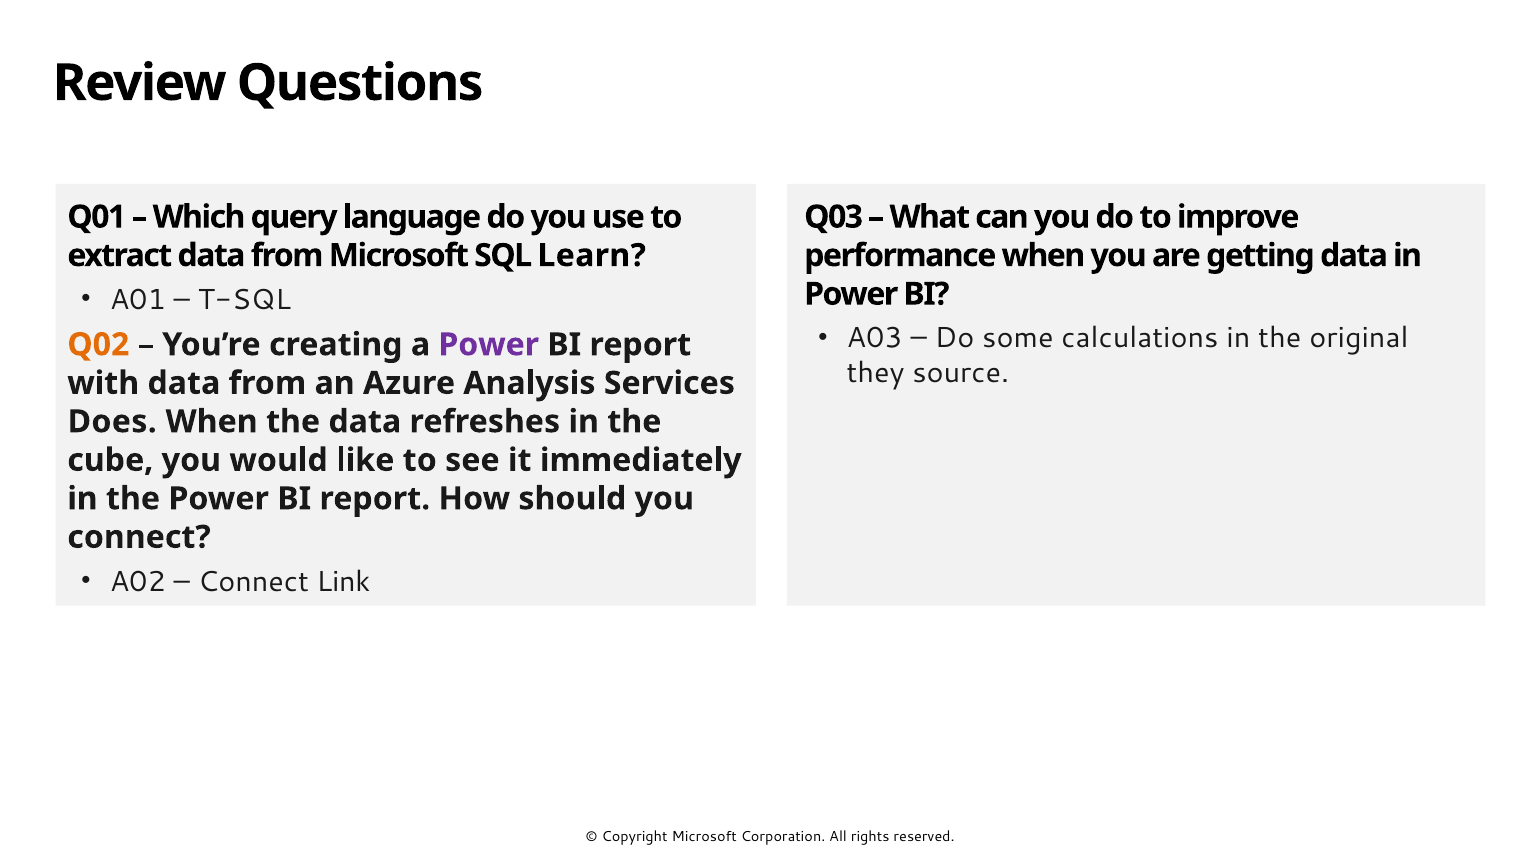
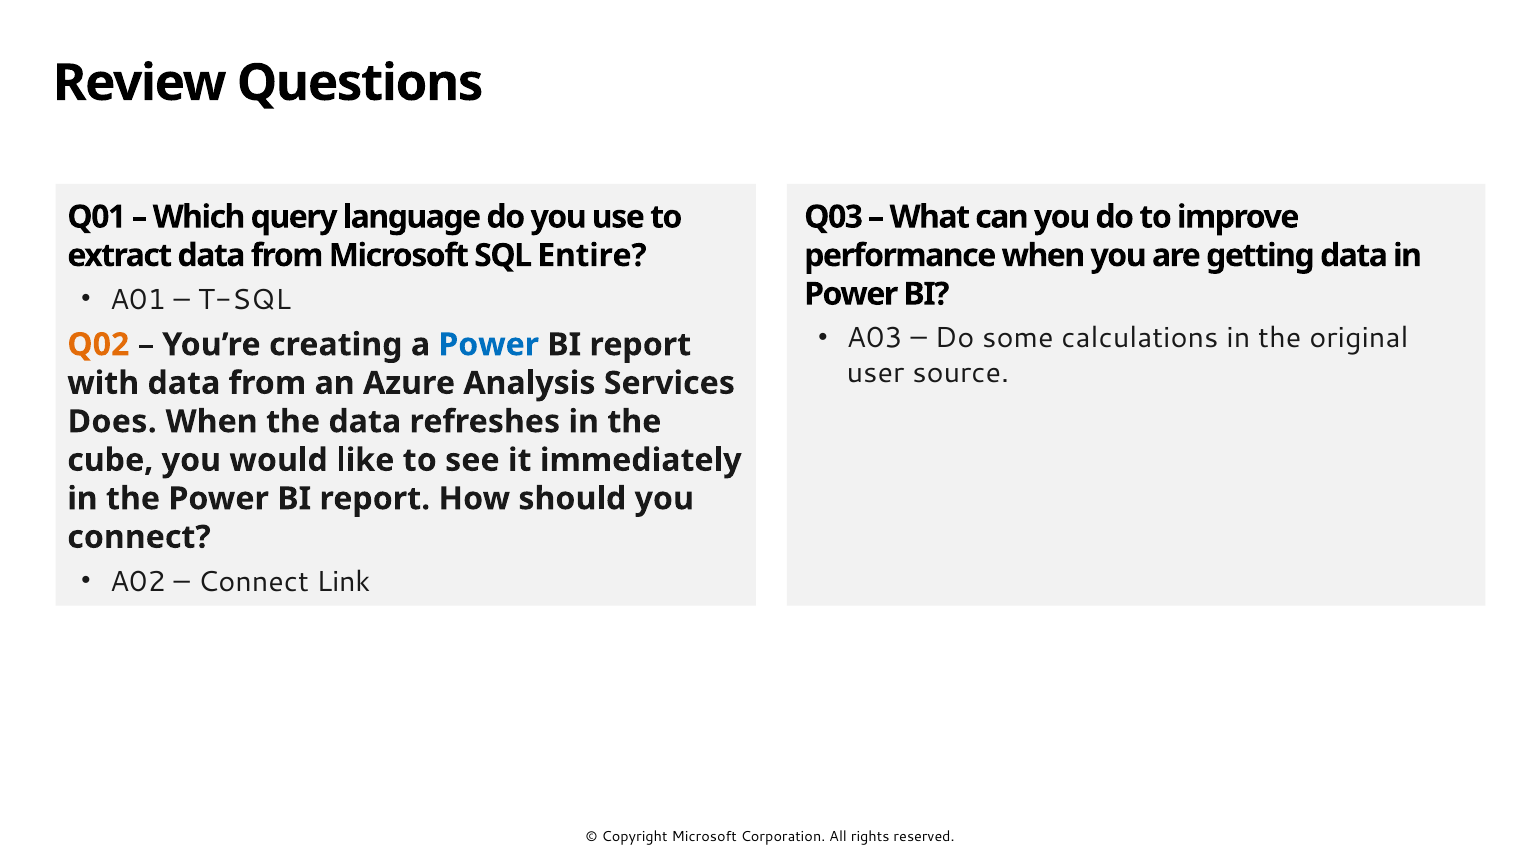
Learn: Learn -> Entire (592, 256)
Power colour: purple -> blue (489, 345)
they: they -> user (876, 373)
